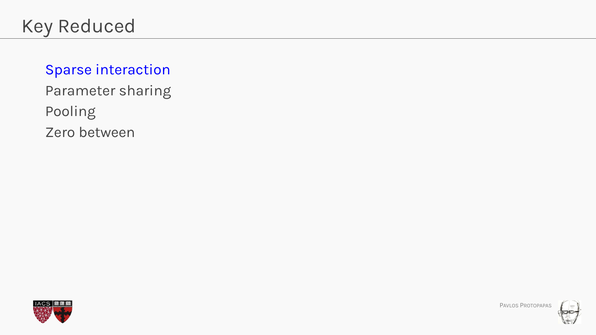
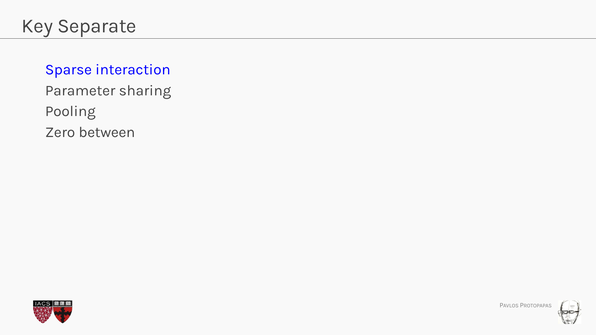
Reduced: Reduced -> Separate (97, 26)
